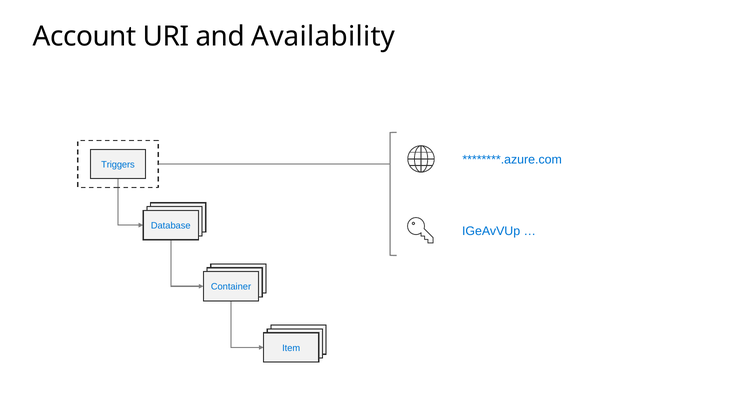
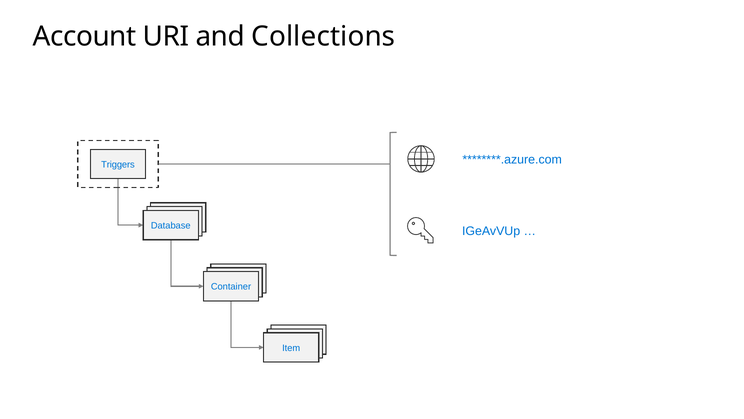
Availability: Availability -> Collections (323, 36)
